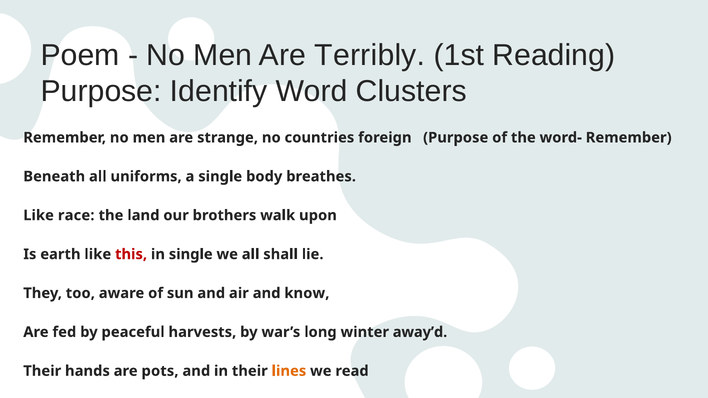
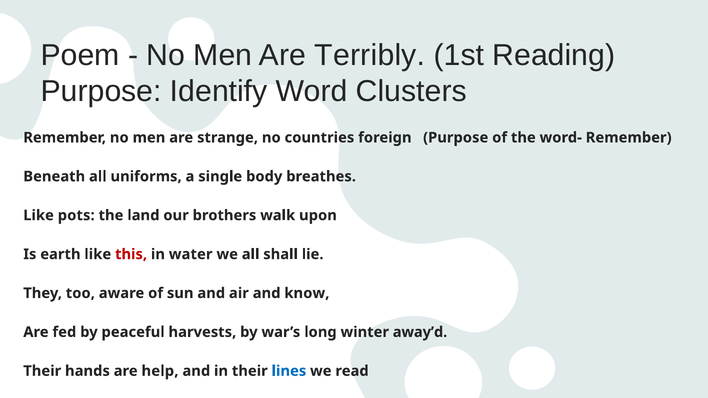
race: race -> pots (76, 215)
in single: single -> water (191, 254)
pots: pots -> help (160, 371)
lines colour: orange -> blue (289, 371)
